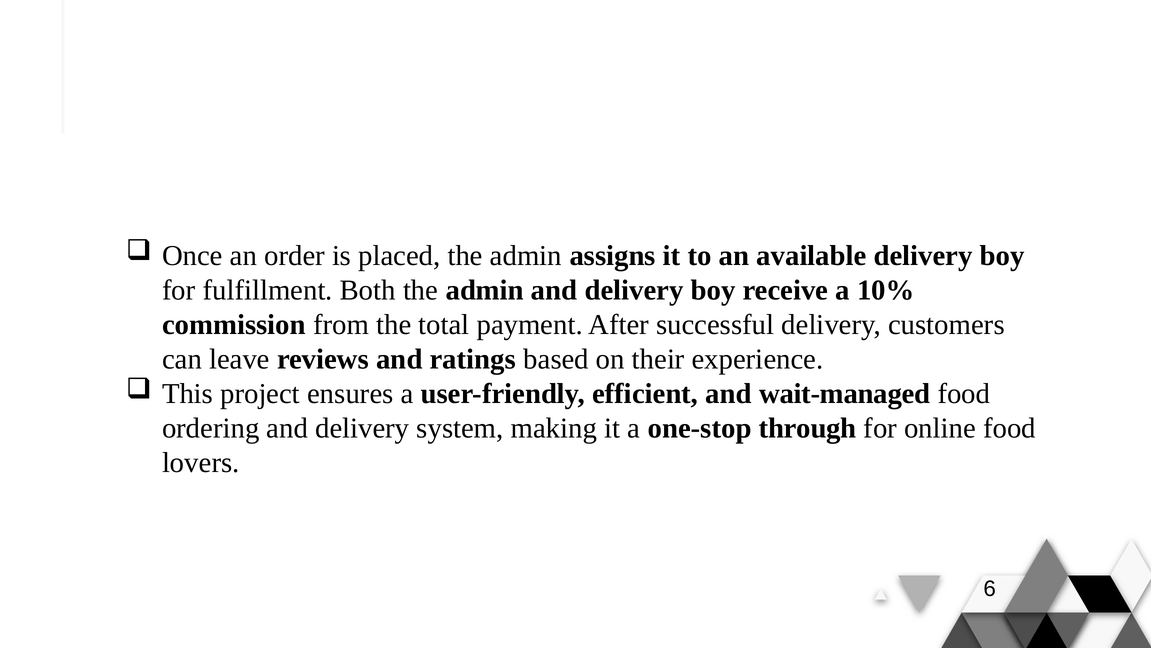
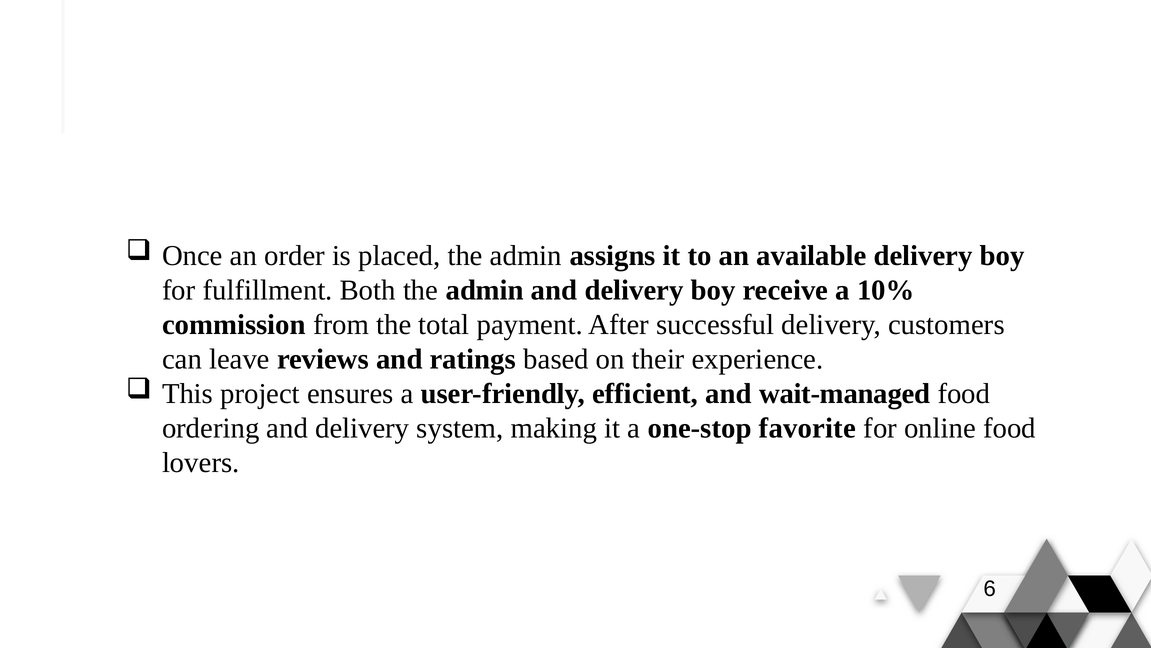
through: through -> favorite (807, 428)
